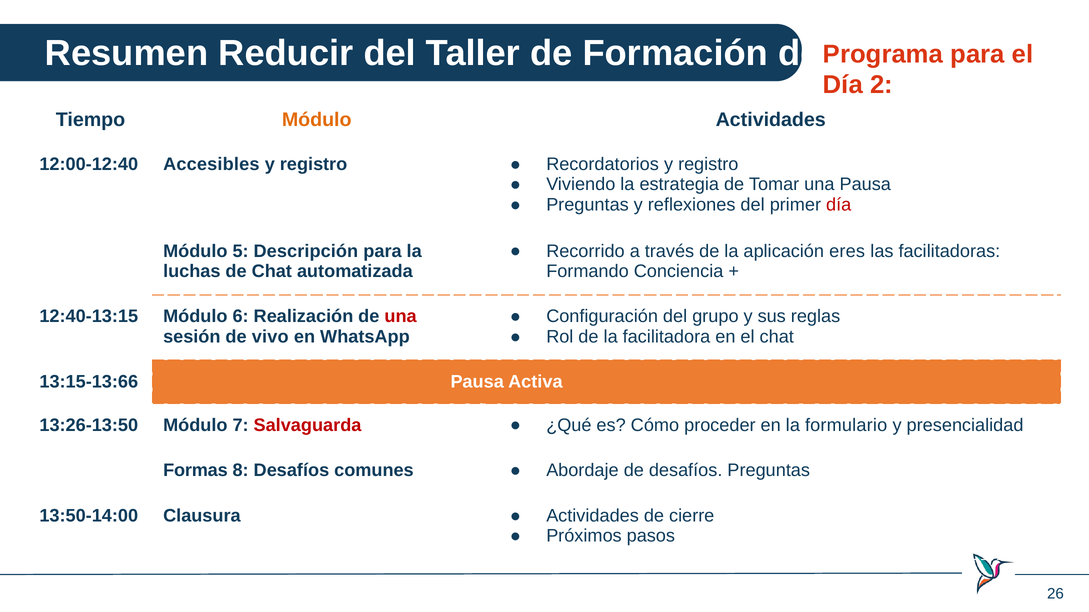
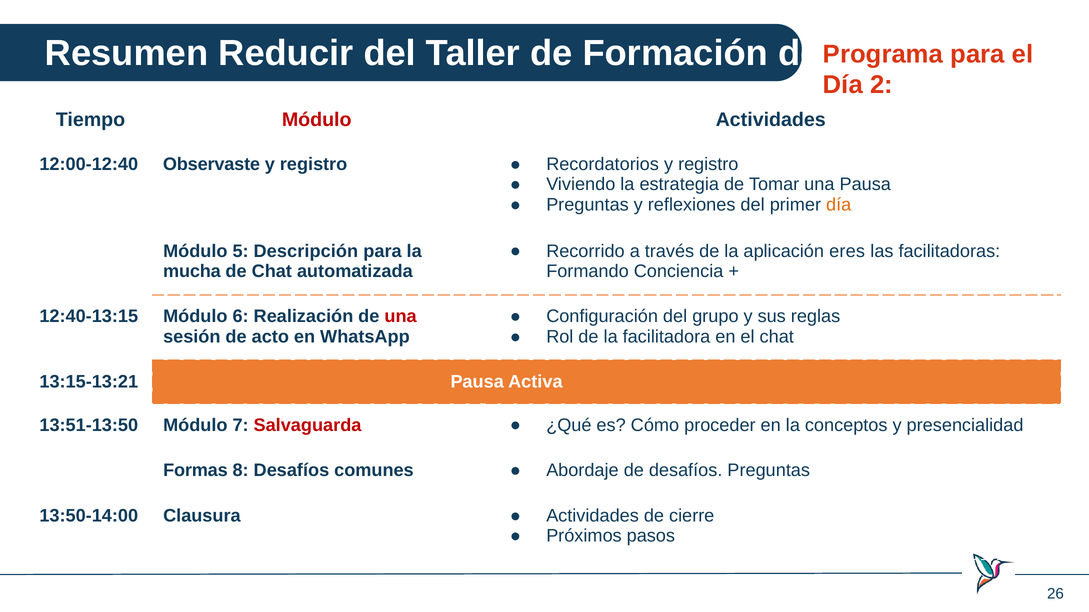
Módulo colour: orange -> red (317, 120)
Accesibles: Accesibles -> Observaste (212, 164)
día colour: red -> orange (839, 205)
luchas: luchas -> mucha (192, 272)
vivo: vivo -> acto (270, 337)
13:15-13:66: 13:15-13:66 -> 13:15-13:21 (89, 382)
13:26-13:50: 13:26-13:50 -> 13:51-13:50 (89, 425)
formulario: formulario -> conceptos (846, 425)
